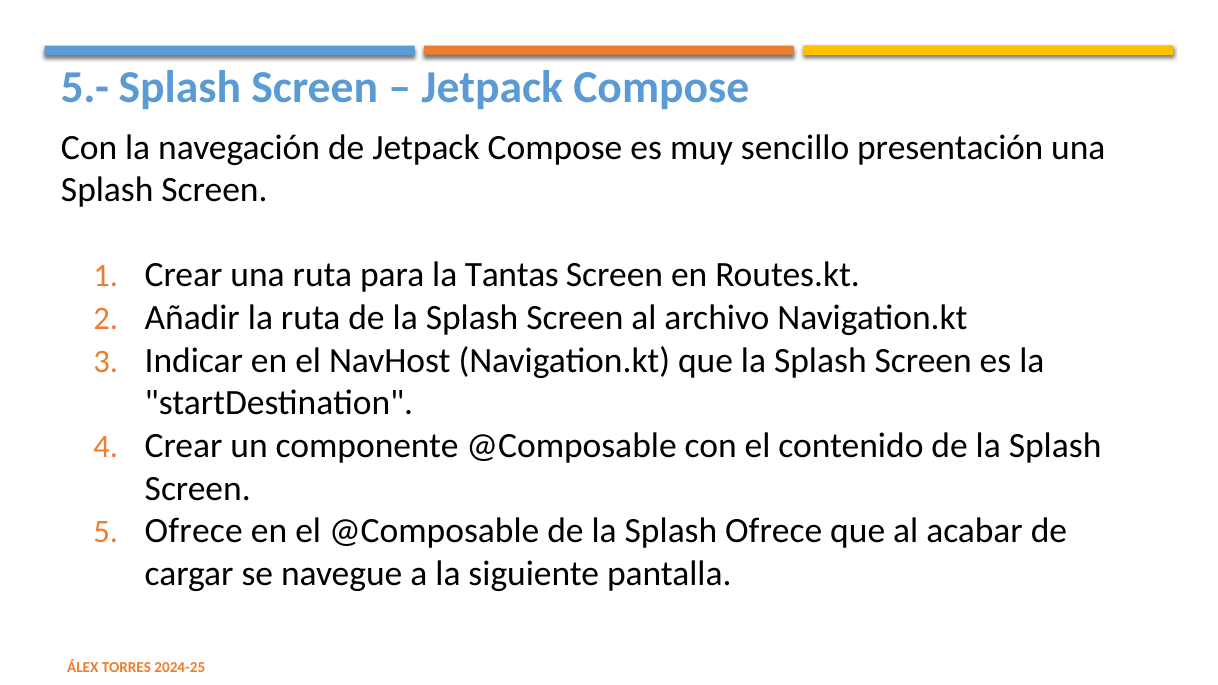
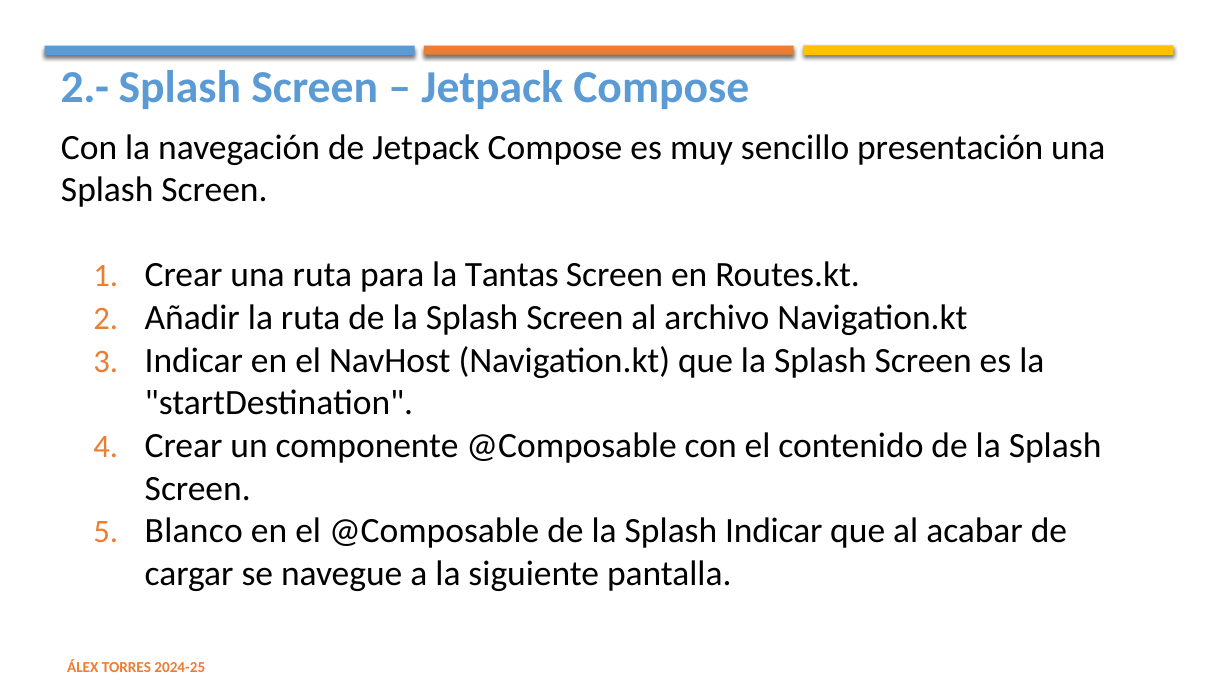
5.-: 5.- -> 2.- (85, 88)
Ofrece: Ofrece -> Blanco (194, 531)
Splash Ofrece: Ofrece -> Indicar (774, 531)
